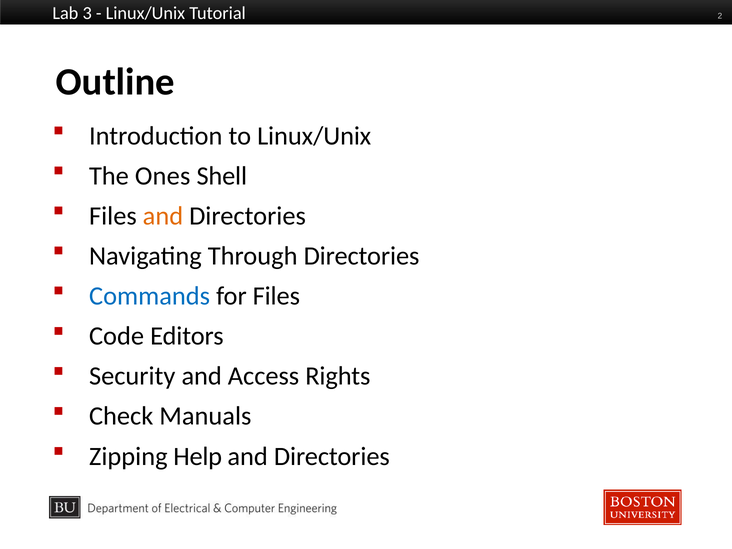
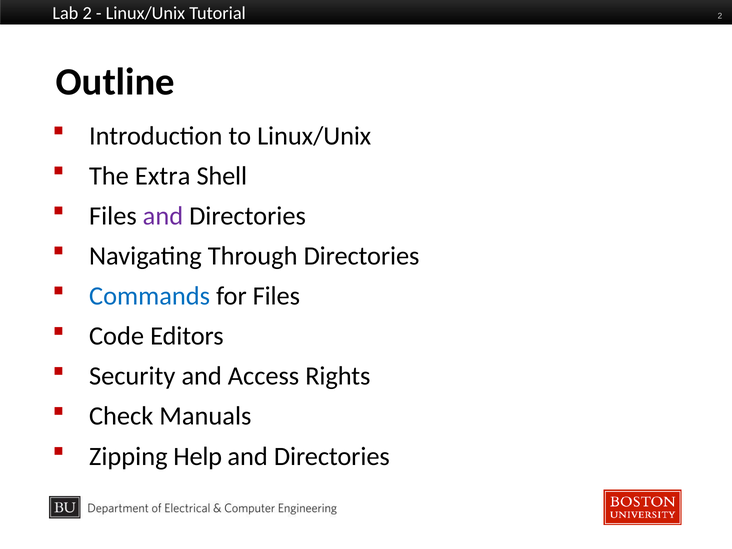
Lab 3: 3 -> 2 (87, 13)
Ones: Ones -> Extra (163, 176)
and colour: orange -> purple (163, 216)
